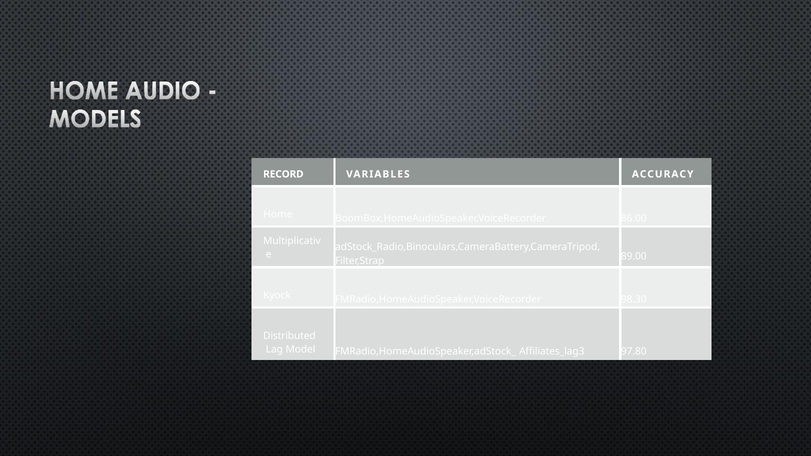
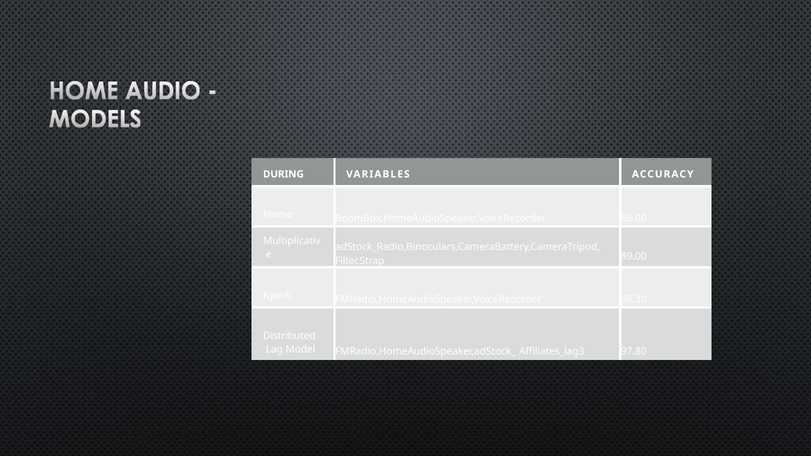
RECORD: RECORD -> DURING (283, 174)
